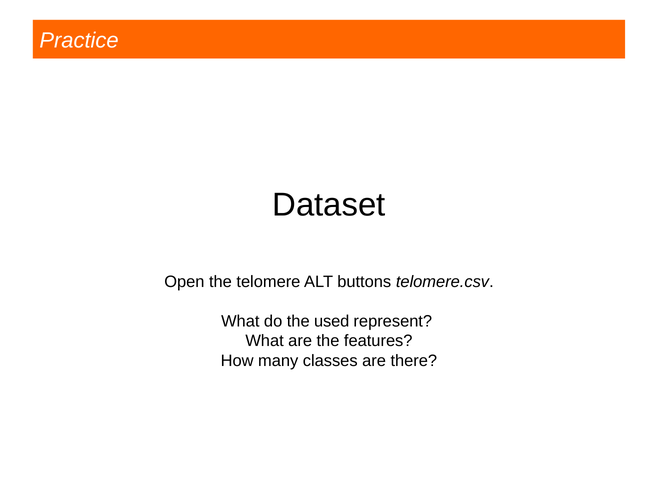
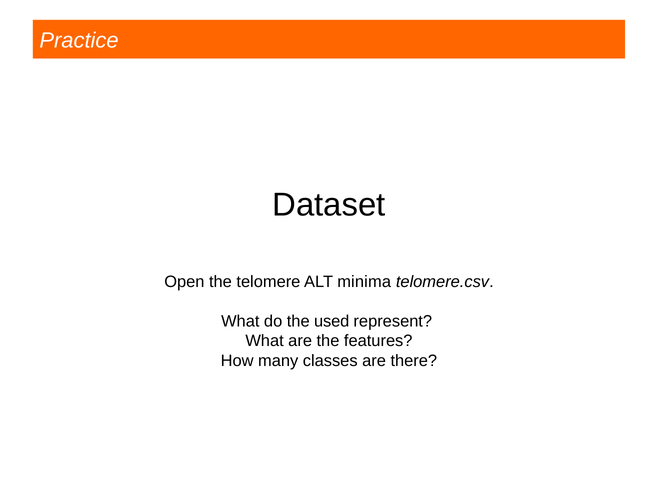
buttons: buttons -> minima (364, 281)
